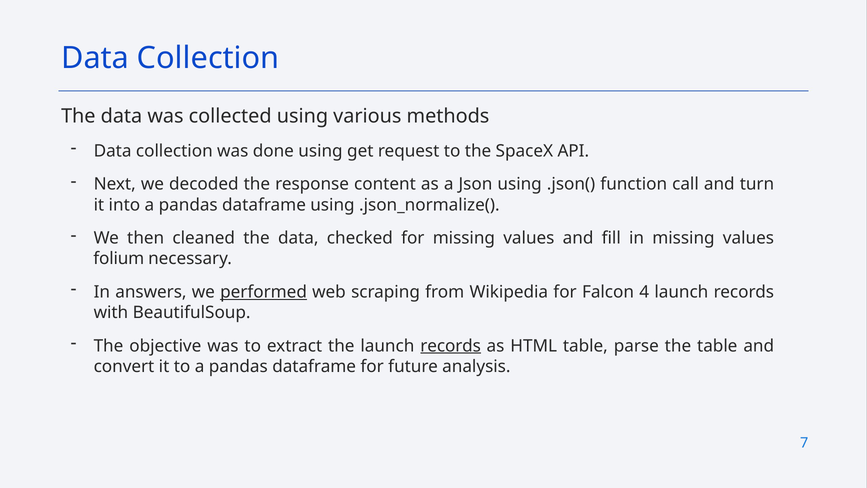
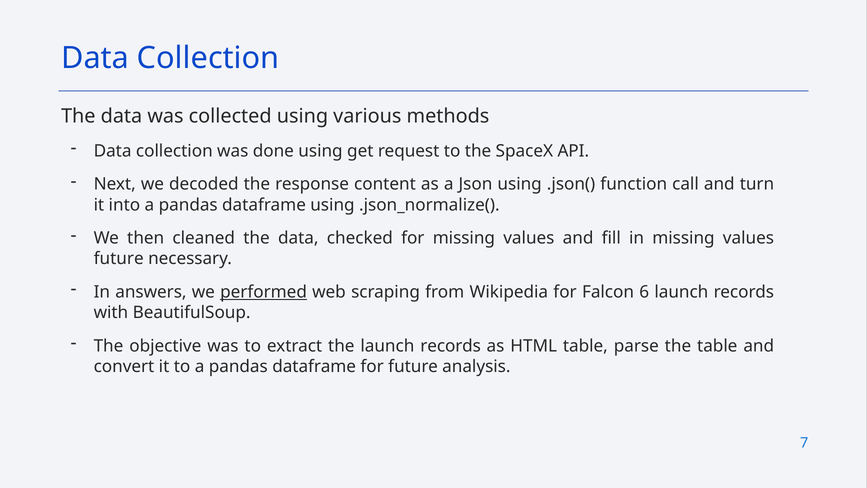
folium: folium -> future (119, 259)
4: 4 -> 6 (644, 292)
records underline: present -> none (451, 346)
